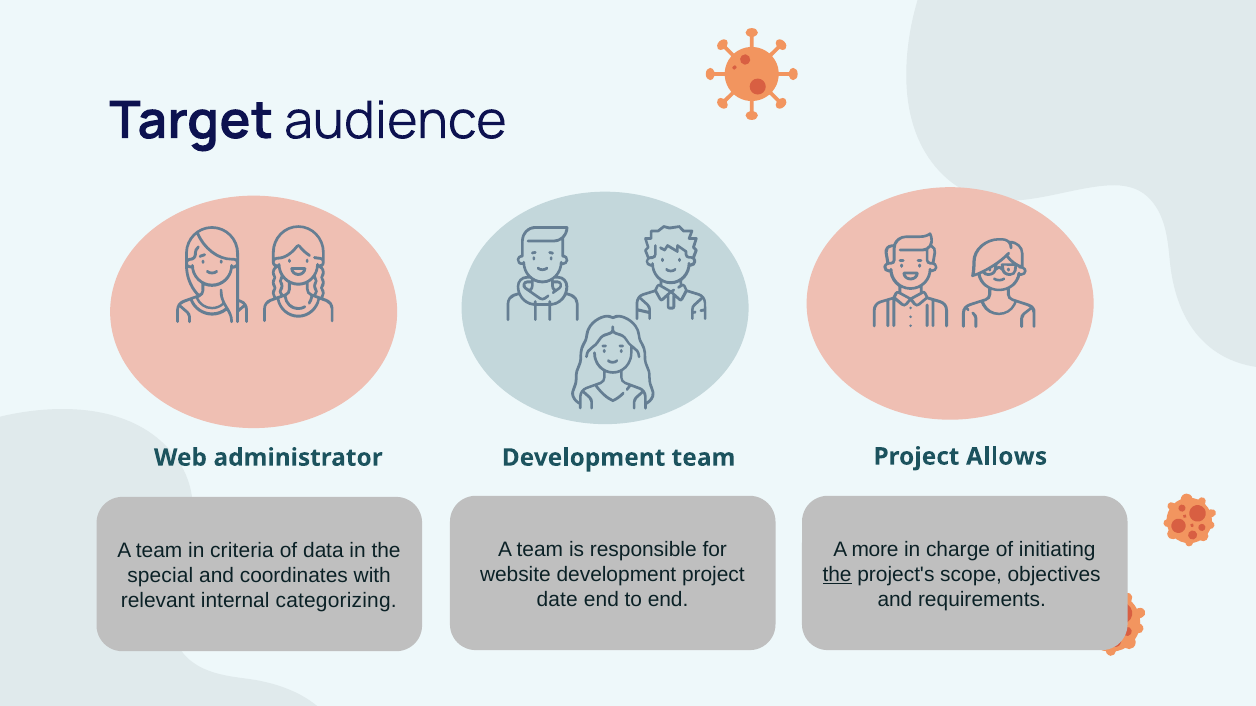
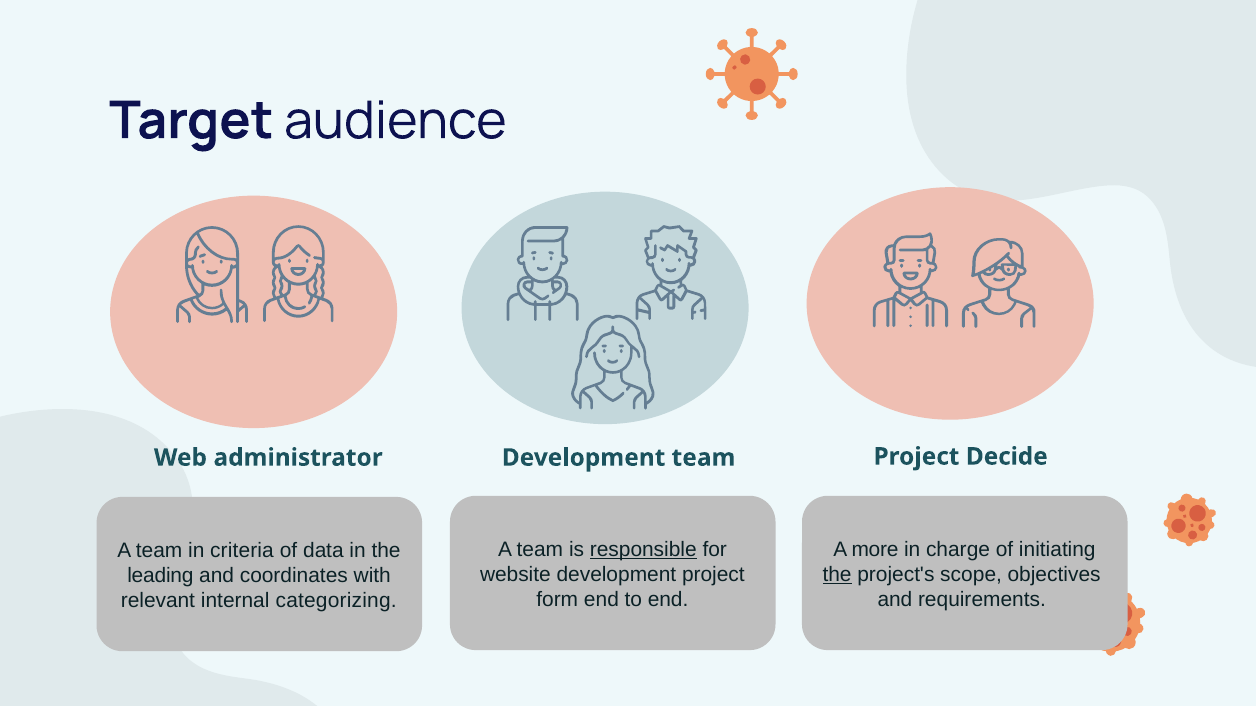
Allows: Allows -> Decide (1007, 457)
responsible underline: none -> present (643, 550)
special: special -> leading (160, 576)
date: date -> form (557, 600)
